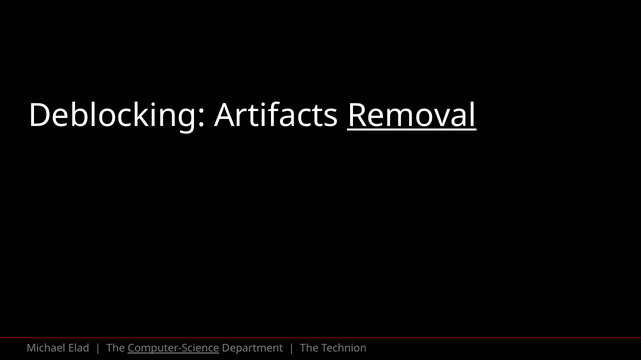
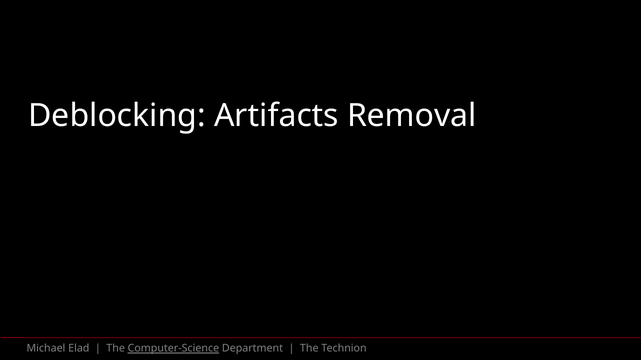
Removal underline: present -> none (412, 116)
